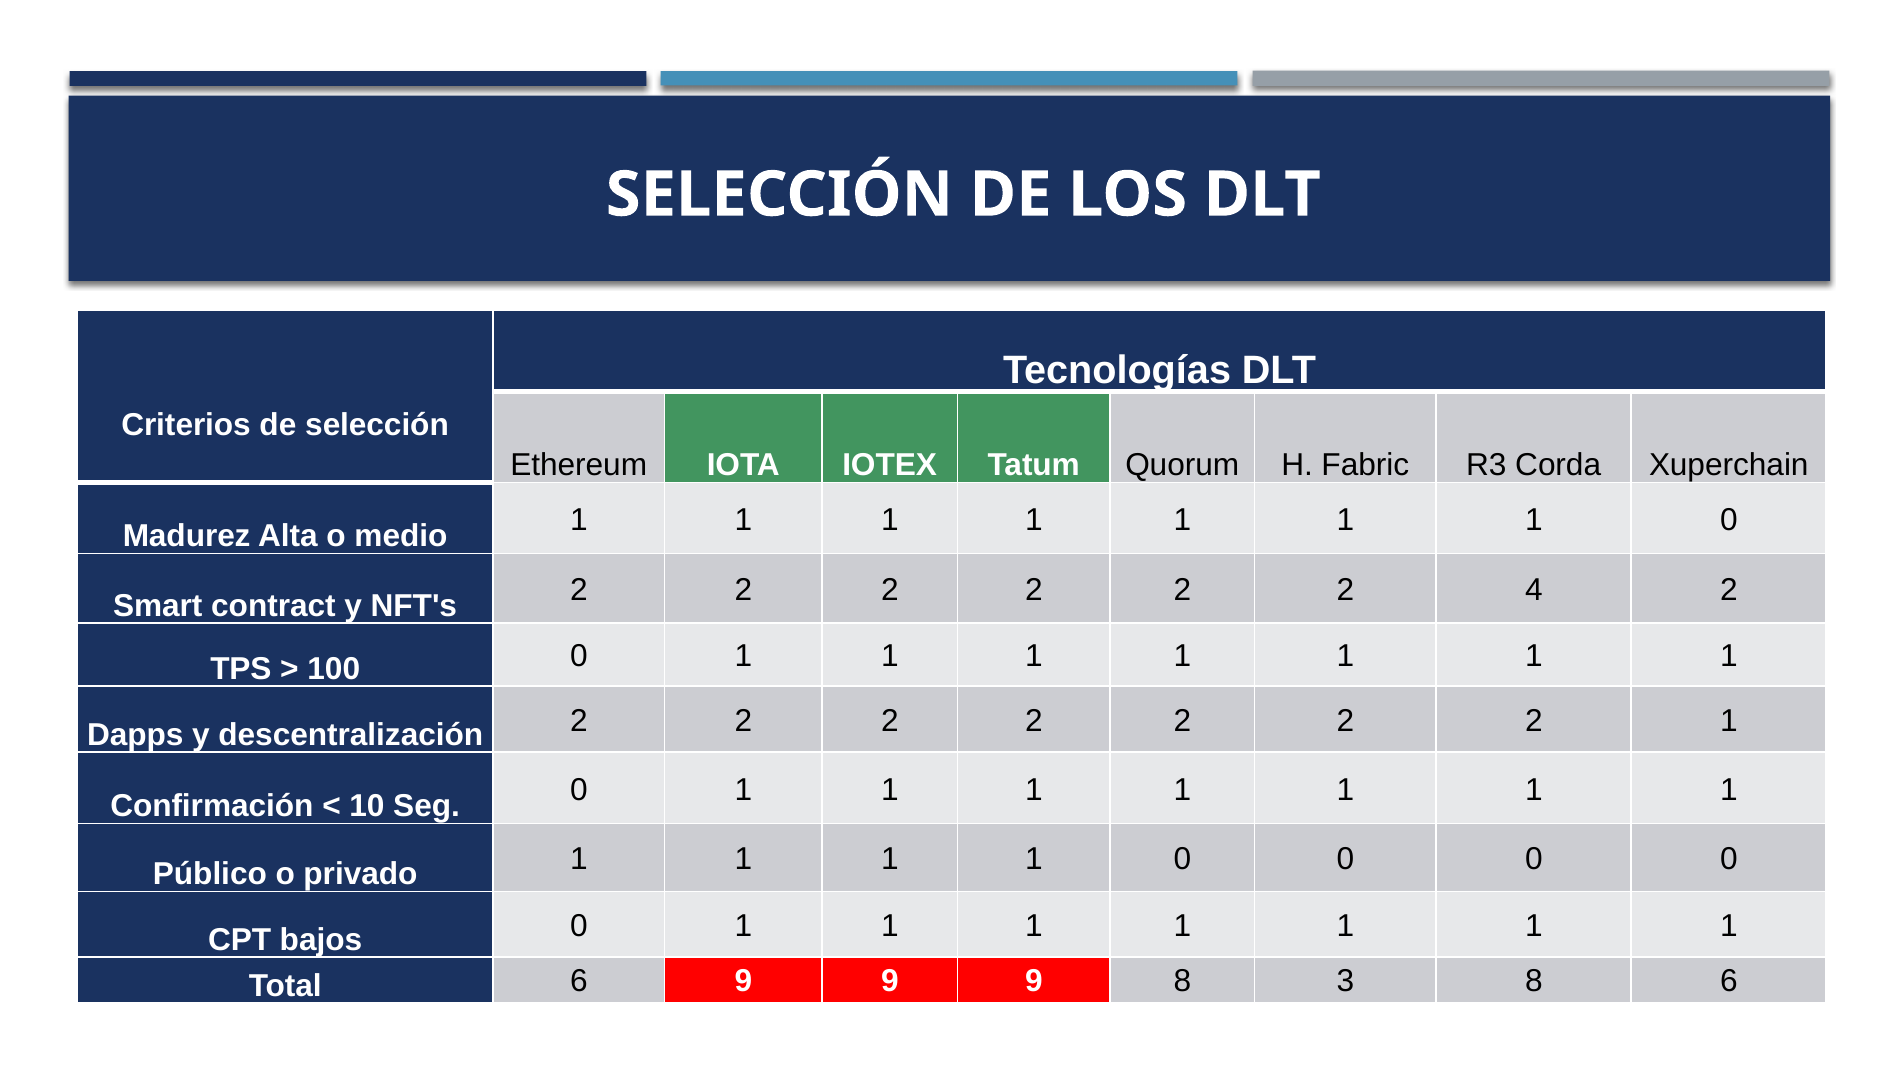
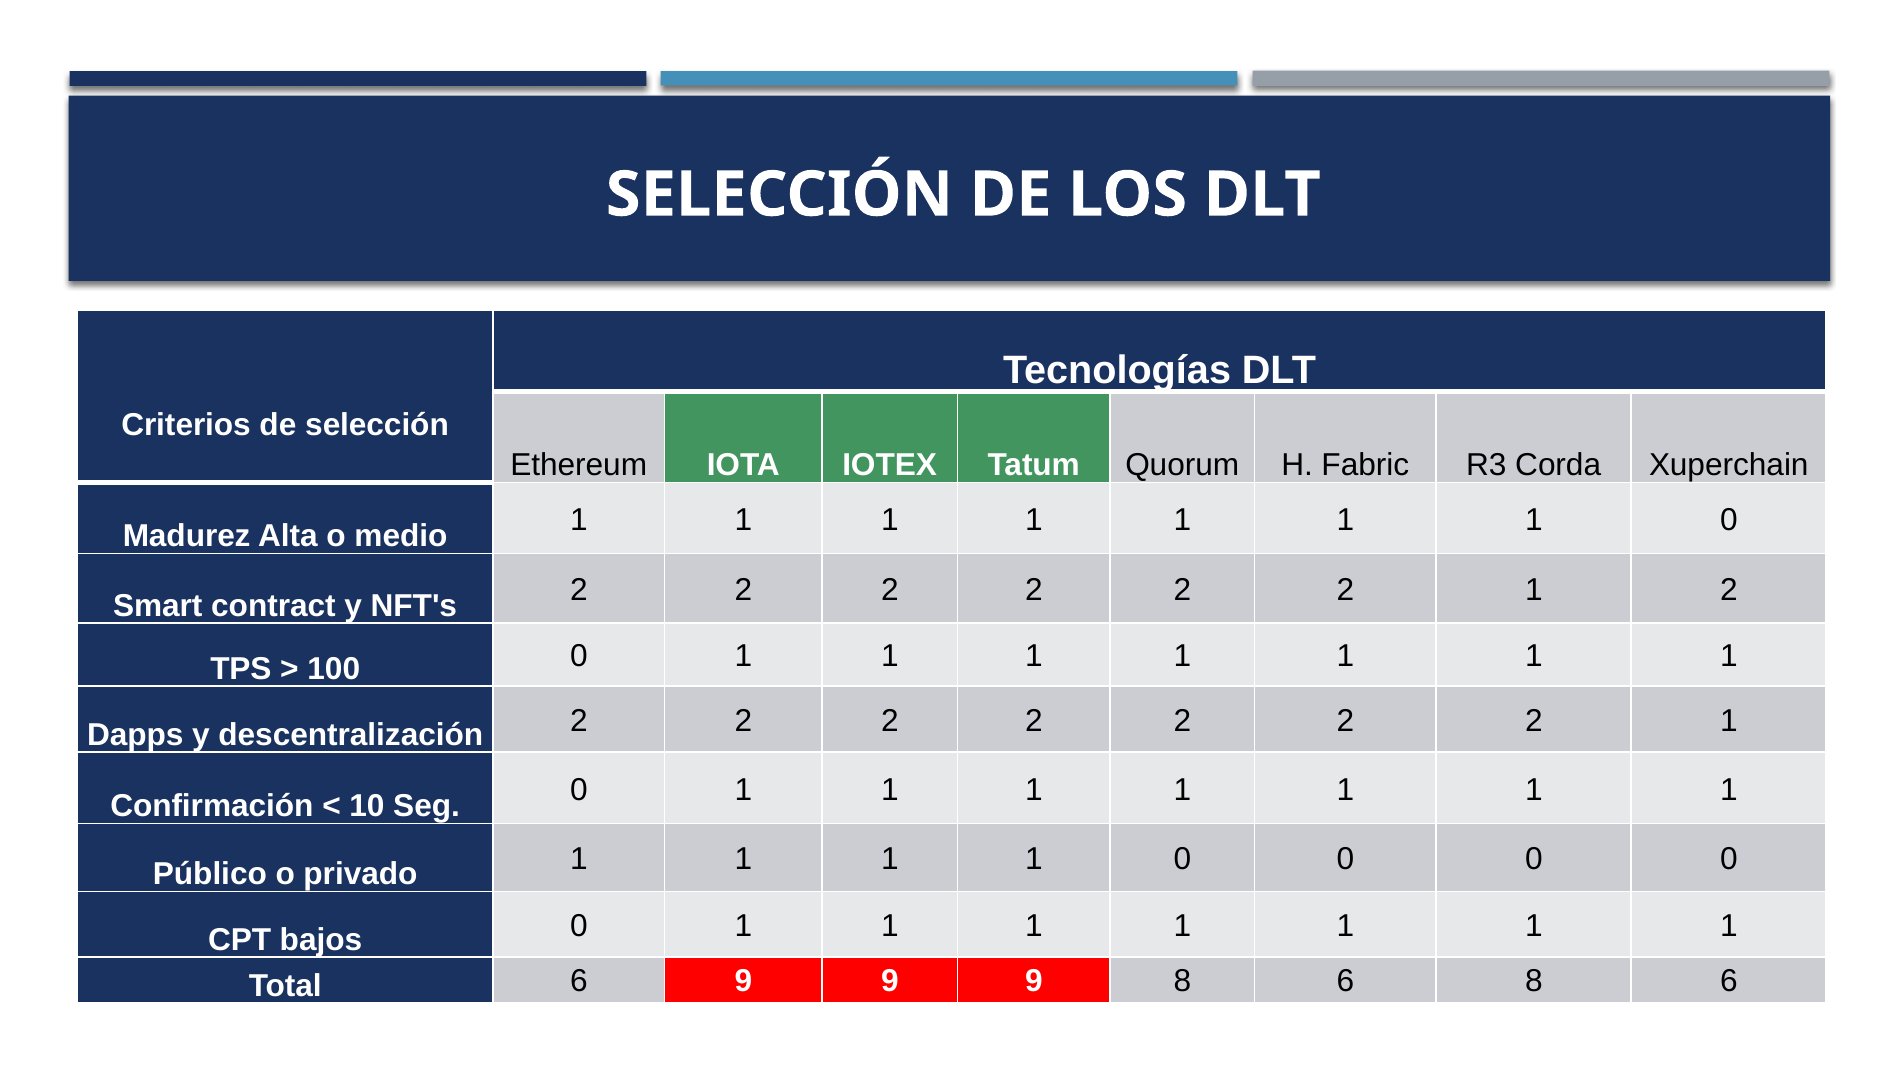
4: 4 -> 1 (1534, 590)
9 8 3: 3 -> 6 (1345, 982)
